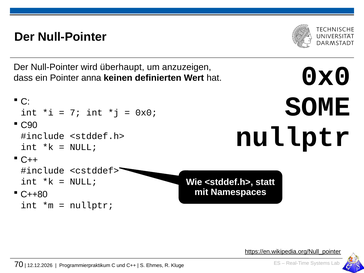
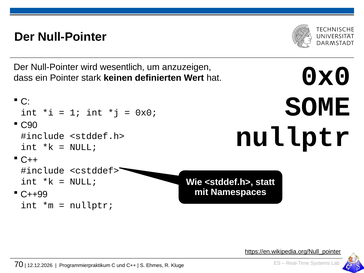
überhaupt: überhaupt -> wesentlich (122, 67)
anna: anna -> stark (91, 78)
7: 7 -> 1 (75, 113)
C++80: C++80 -> C++99 (34, 194)
